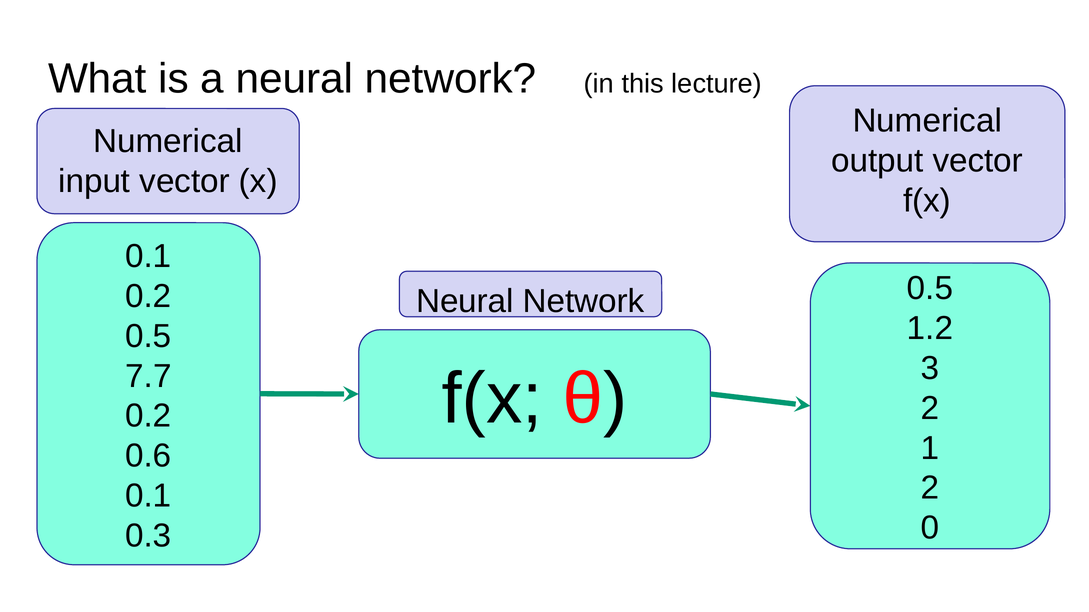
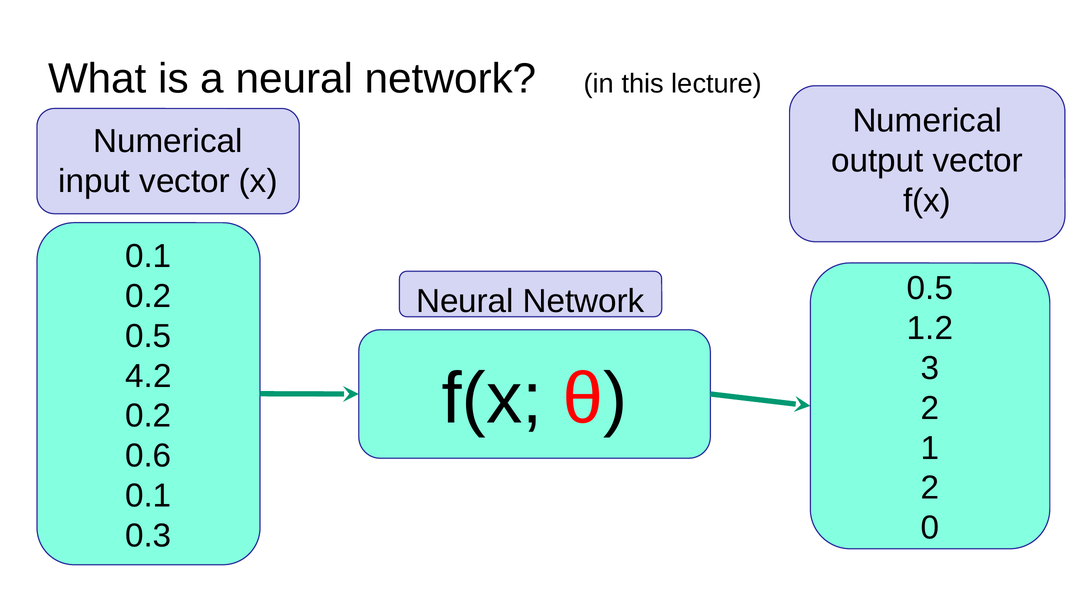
7.7: 7.7 -> 4.2 (149, 376)
